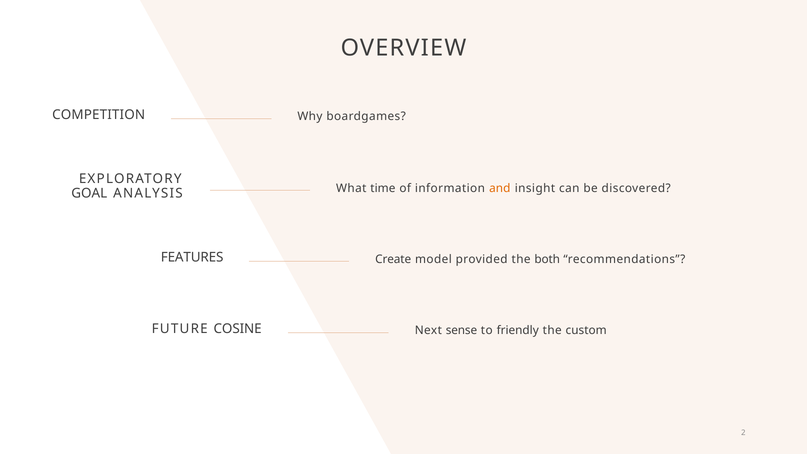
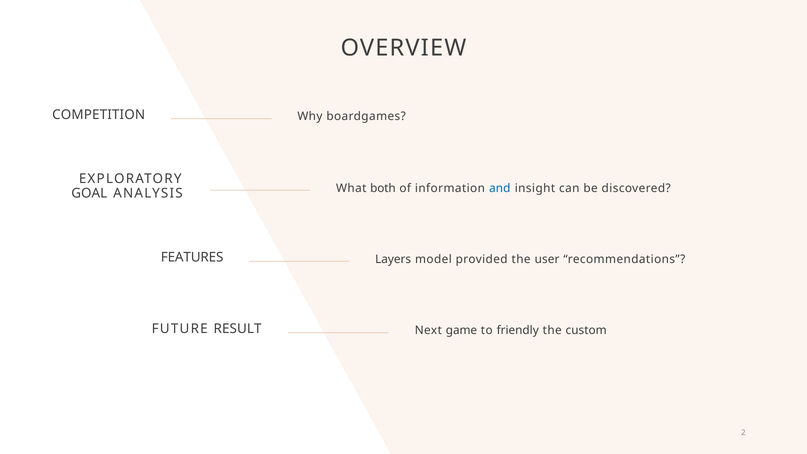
time: time -> both (383, 188)
and colour: orange -> blue (500, 188)
Create: Create -> Layers (393, 259)
both: both -> user (547, 259)
COSINE: COSINE -> RESULT (238, 329)
sense: sense -> game (461, 330)
